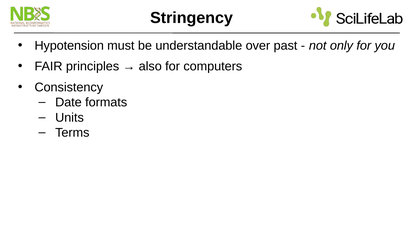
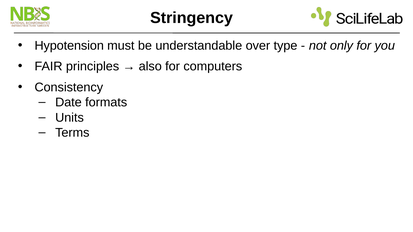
past: past -> type (286, 46)
